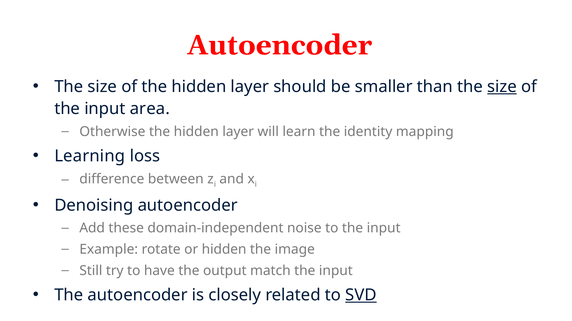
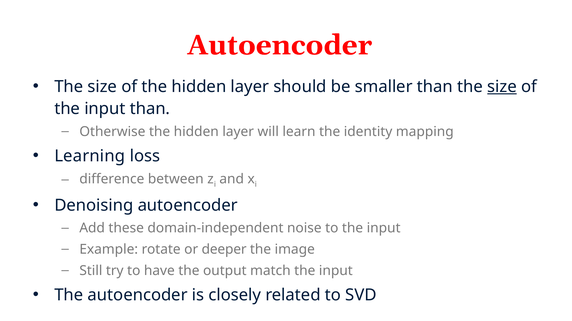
input area: area -> than (150, 109)
or hidden: hidden -> deeper (224, 250)
SVD underline: present -> none (361, 296)
